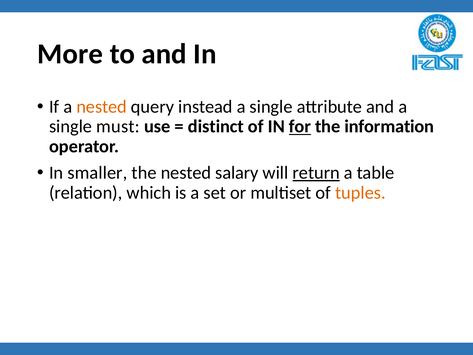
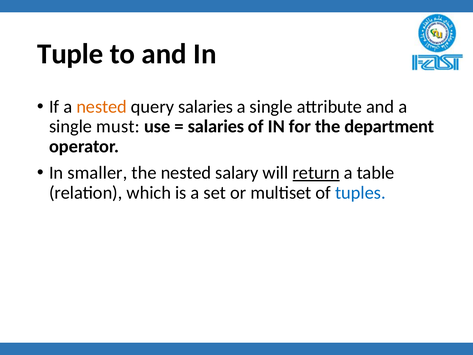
More: More -> Tuple (70, 54)
query instead: instead -> salaries (206, 107)
distinct: distinct -> salaries (216, 126)
for underline: present -> none (300, 126)
information: information -> department (389, 126)
tuples colour: orange -> blue (360, 192)
